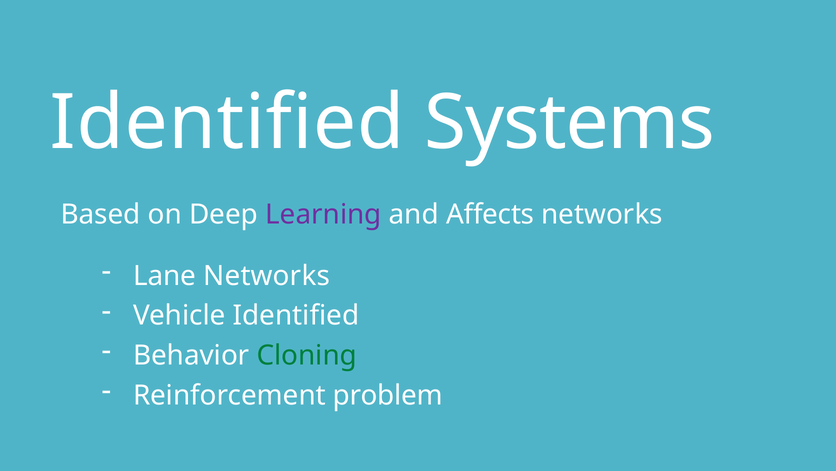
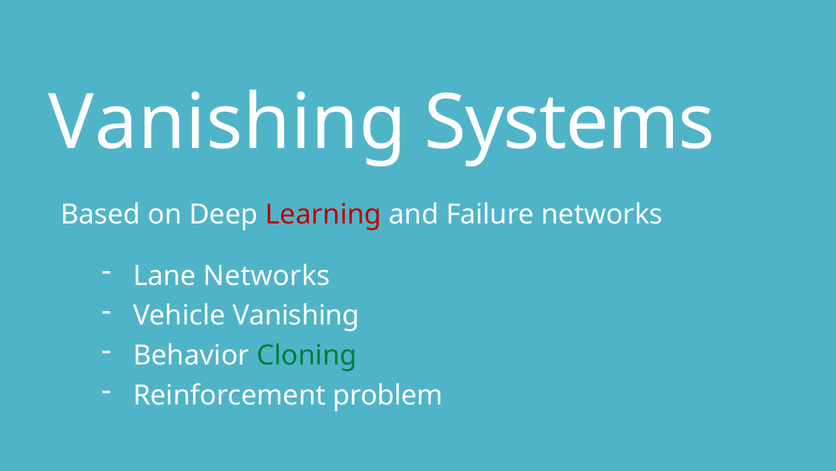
Identified: Identified -> Vanishing (227, 123)
Learning colour: purple -> red (323, 214)
Affects: Affects -> Failure (490, 214)
Vehicle Identified: Identified -> Vanishing (296, 315)
